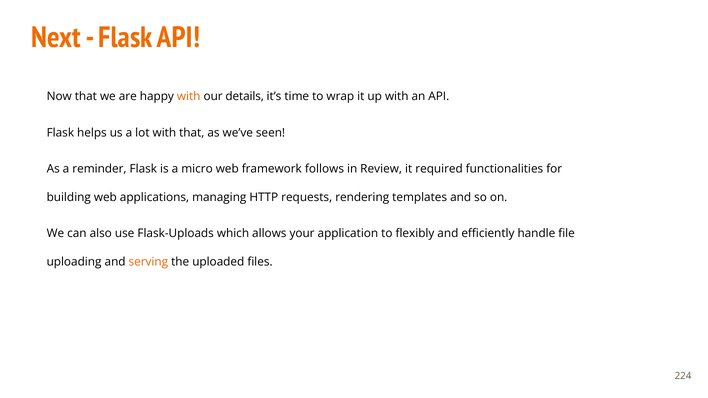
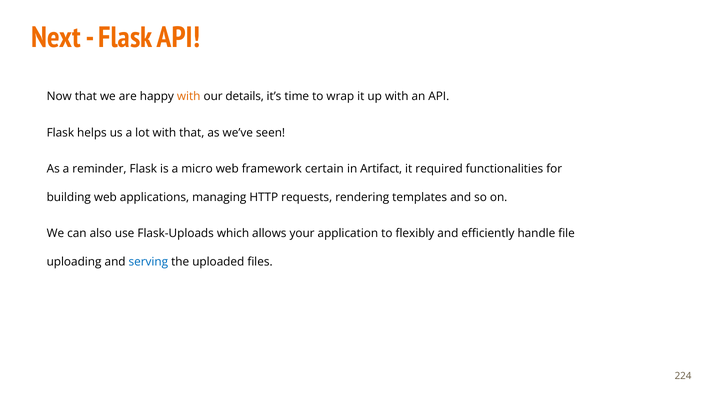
follows: follows -> certain (324, 169)
Review: Review -> Artifact (381, 169)
serving colour: orange -> blue (148, 262)
